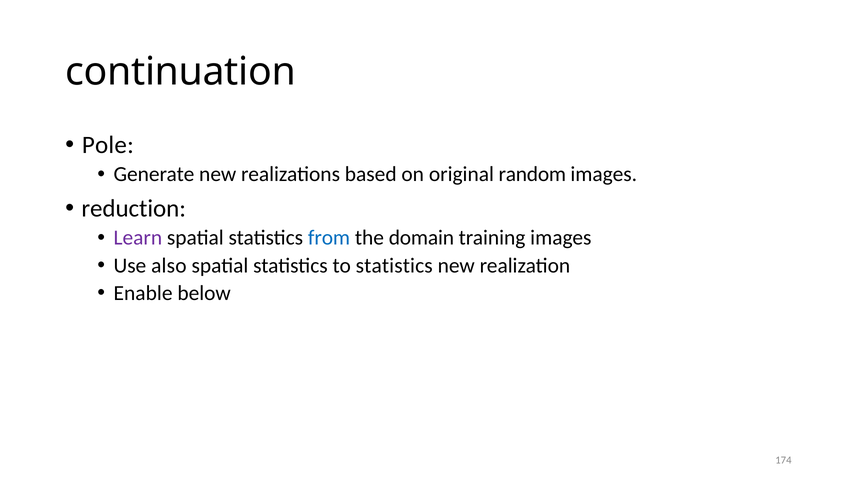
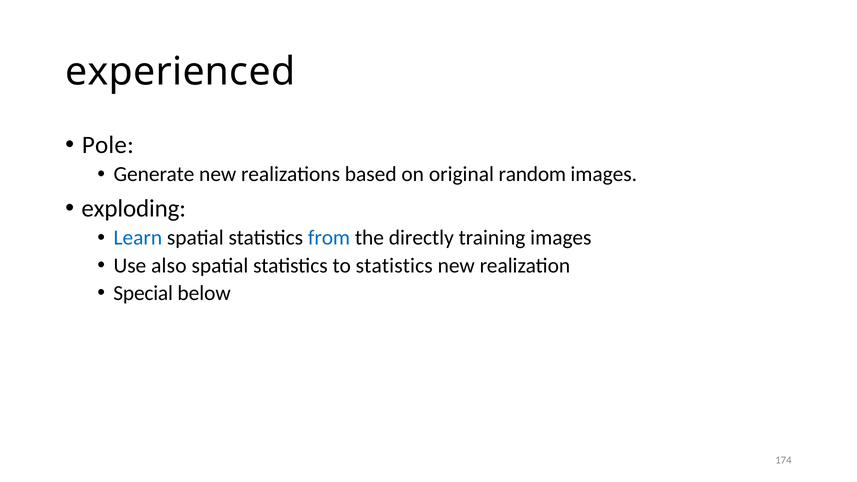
continuation: continuation -> experienced (180, 72)
reduction: reduction -> exploding (134, 208)
Learn colour: purple -> blue (138, 238)
domain: domain -> directly (421, 238)
Enable: Enable -> Special (143, 293)
